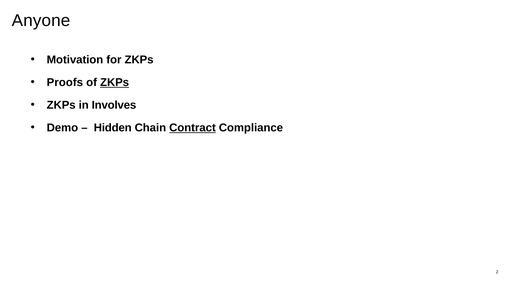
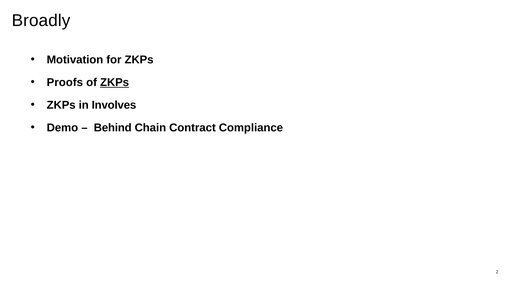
Anyone: Anyone -> Broadly (41, 21)
Hidden: Hidden -> Behind (113, 128)
Contract underline: present -> none (192, 128)
